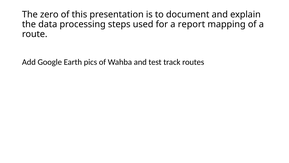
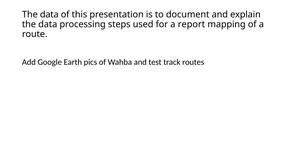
zero: zero -> data (49, 15)
